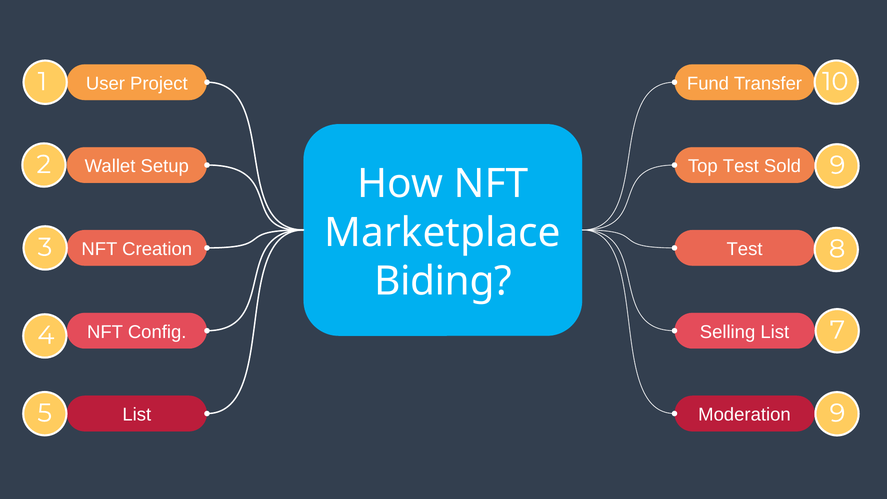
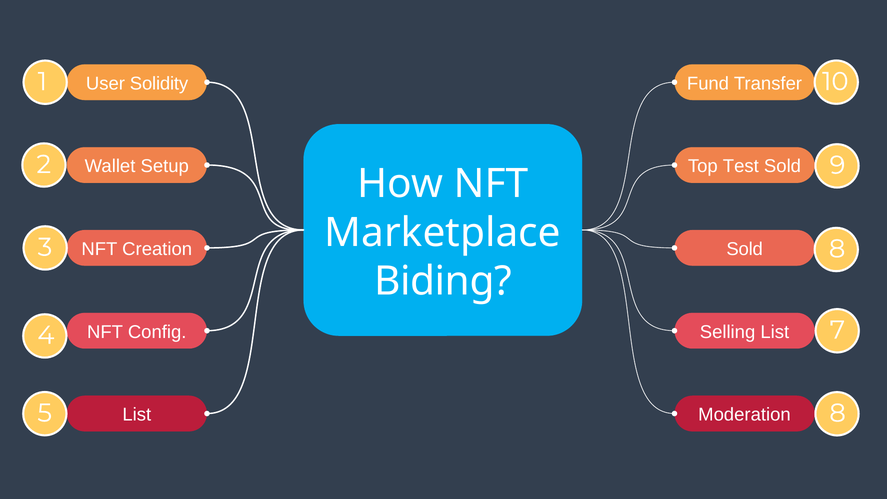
Project: Project -> Solidity (159, 83)
Test: Test -> Sold (745, 249)
5 9: 9 -> 8 (838, 413)
